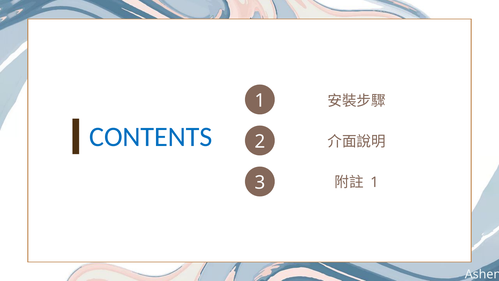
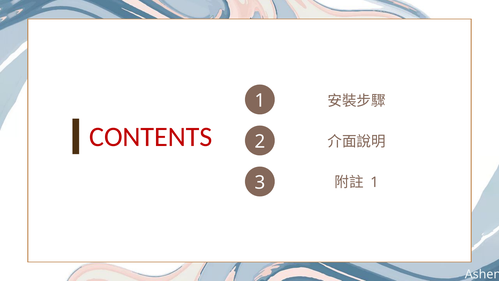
CONTENTS colour: blue -> red (151, 137)
